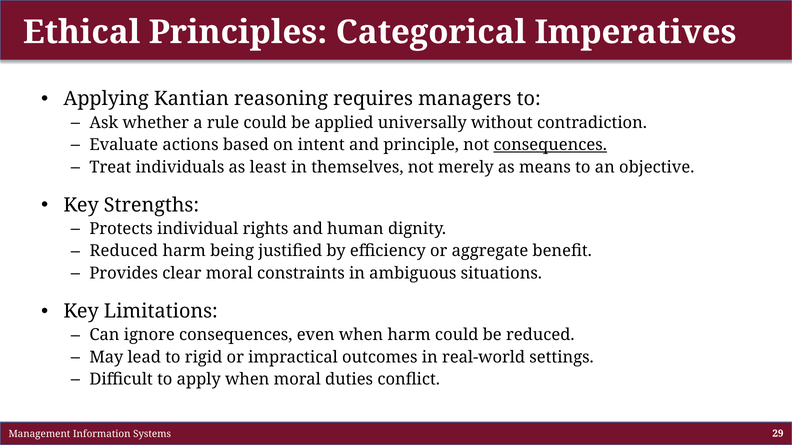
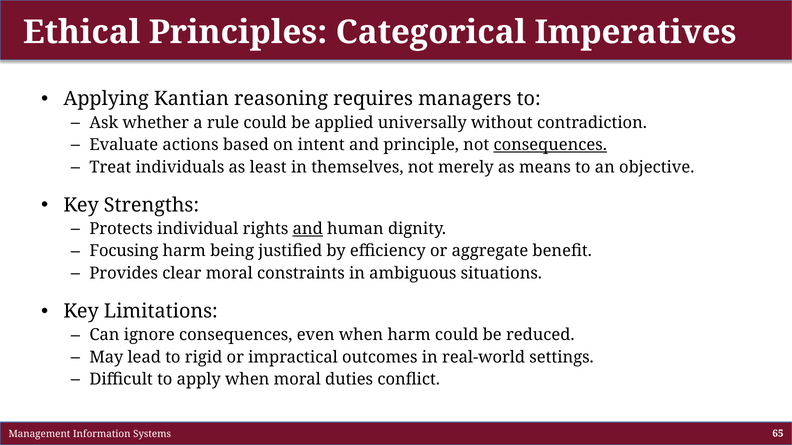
and underline: none -> present (308, 229)
Reduced: Reduced -> Focusing (124, 251)
29: 29 -> 65 (778, 434)
